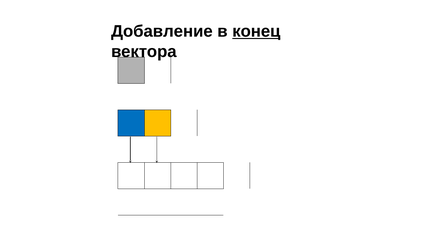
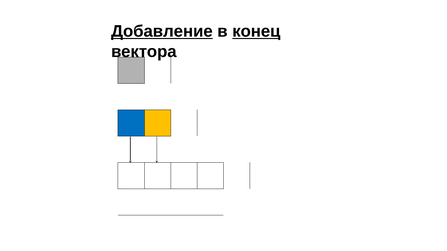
Добавление underline: none -> present (162, 31)
